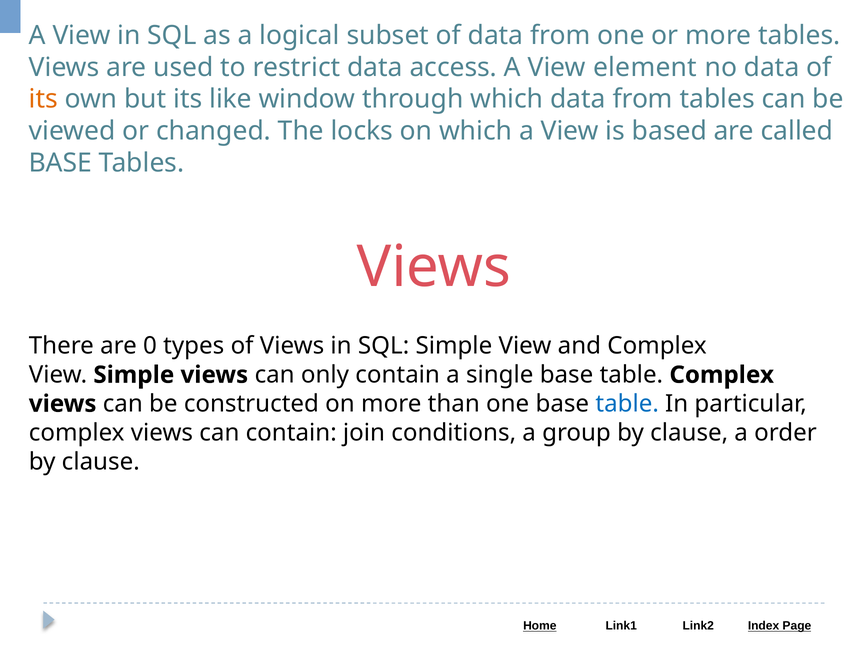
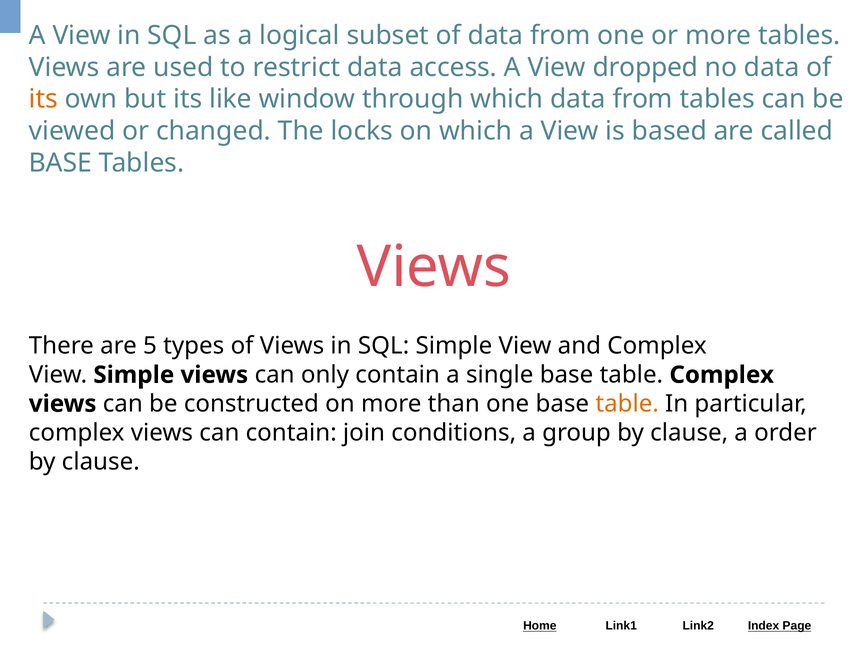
element: element -> dropped (645, 67)
0: 0 -> 5 (150, 346)
table colour: blue -> orange (627, 404)
